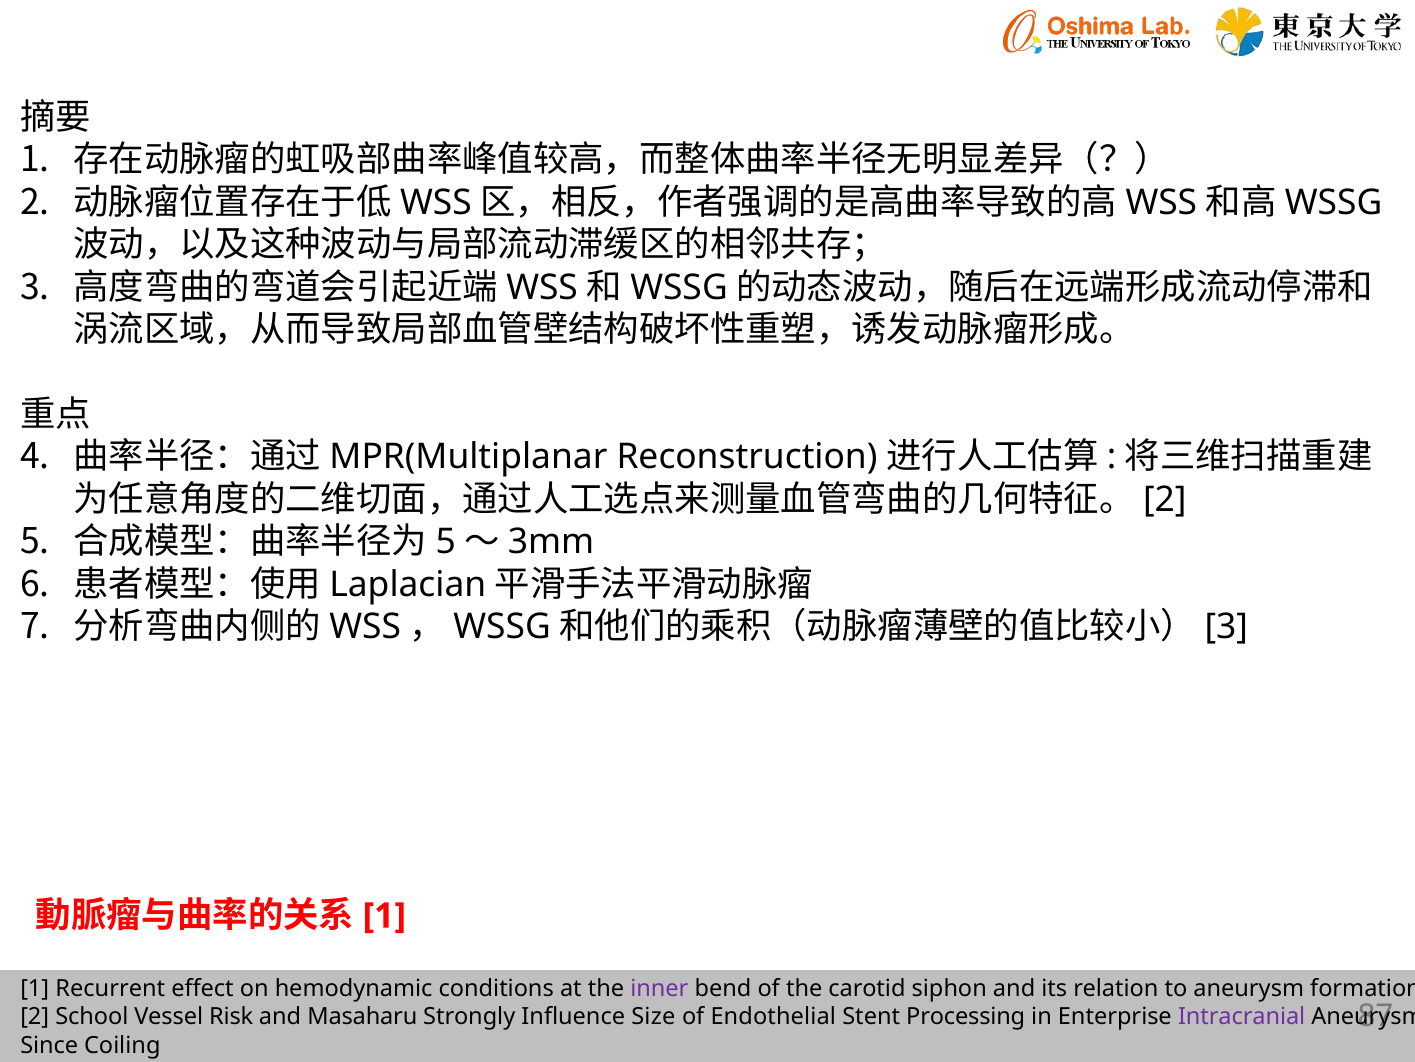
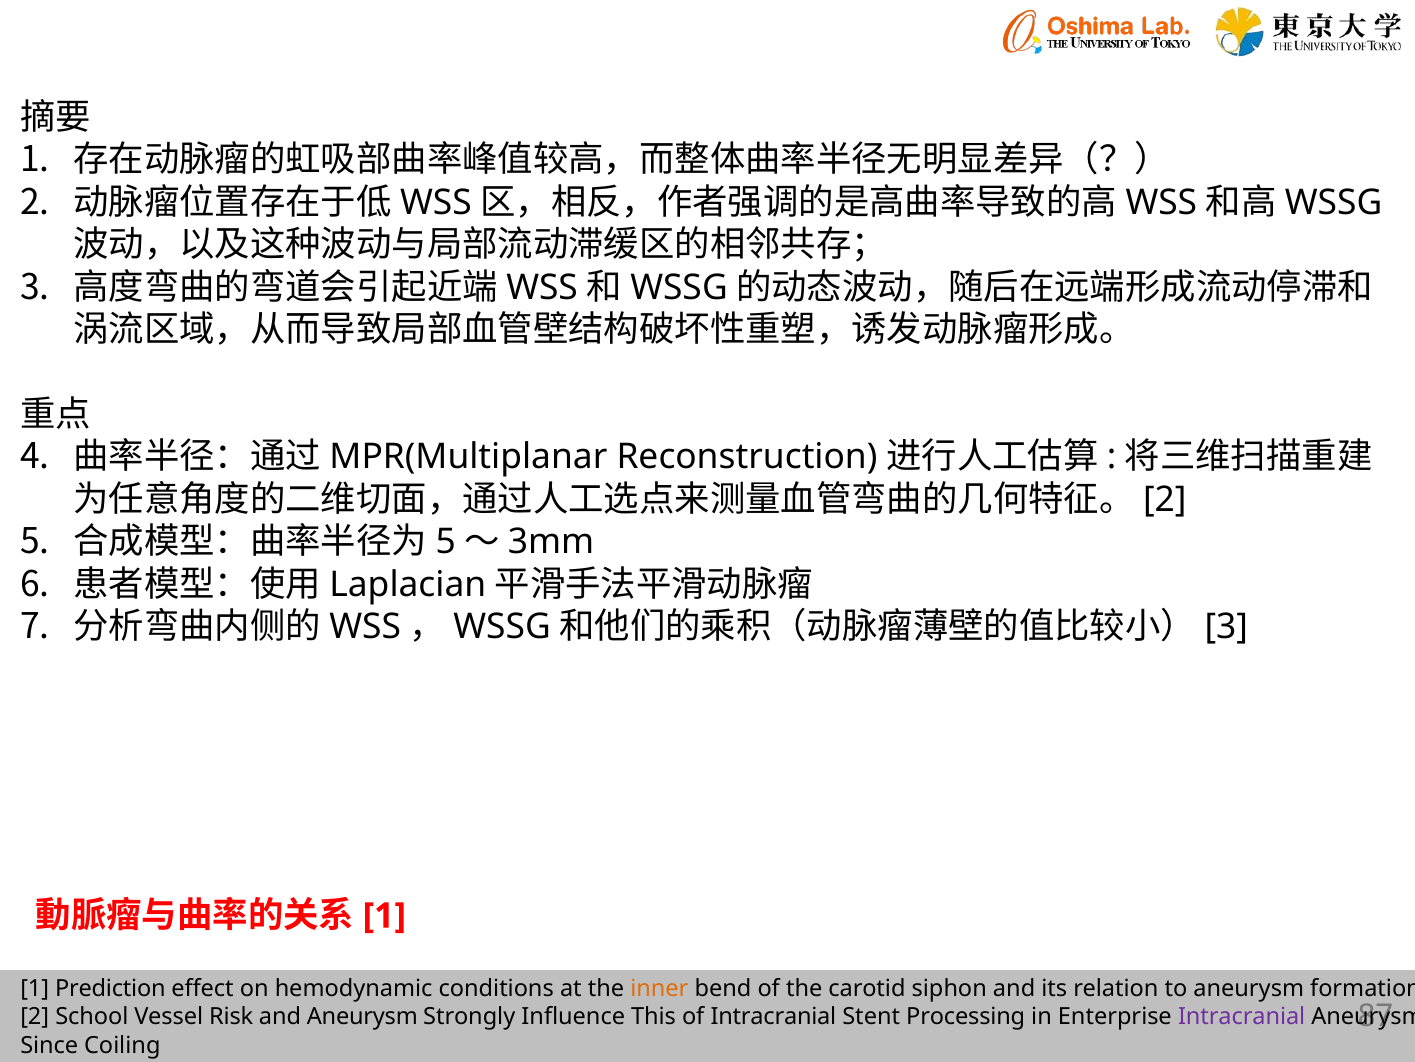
Recurrent: Recurrent -> Prediction (110, 988)
inner colour: purple -> orange (659, 988)
and Masaharu: Masaharu -> Aneurysm (362, 1016)
Size: Size -> This (654, 1016)
of Endothelial: Endothelial -> Intracranial (773, 1016)
